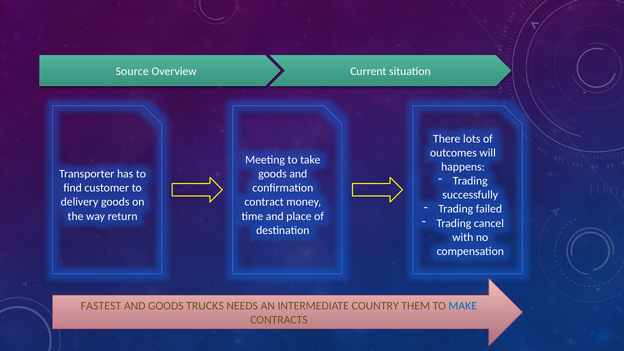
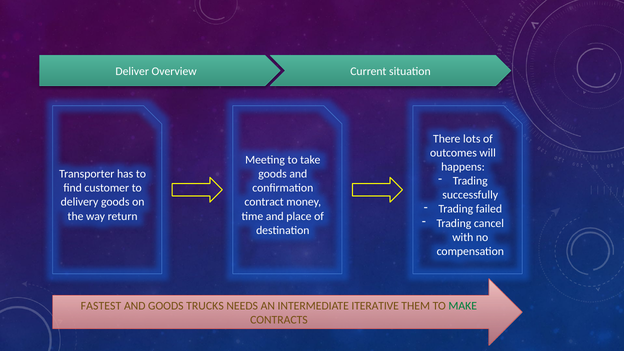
Source: Source -> Deliver (132, 71)
COUNTRY: COUNTRY -> ITERATIVE (375, 306)
MAKE colour: blue -> green (463, 306)
